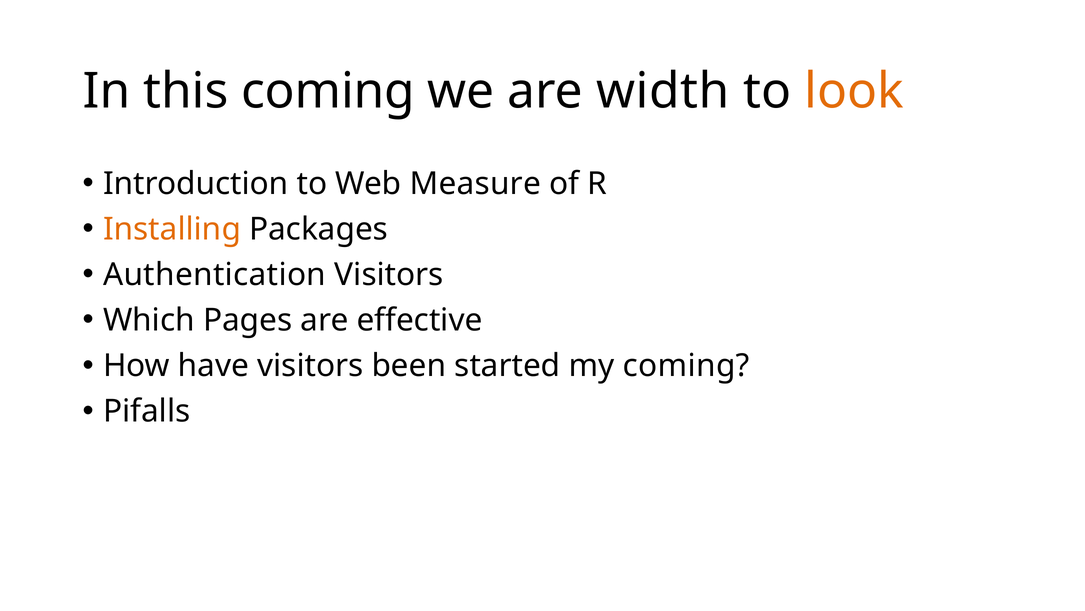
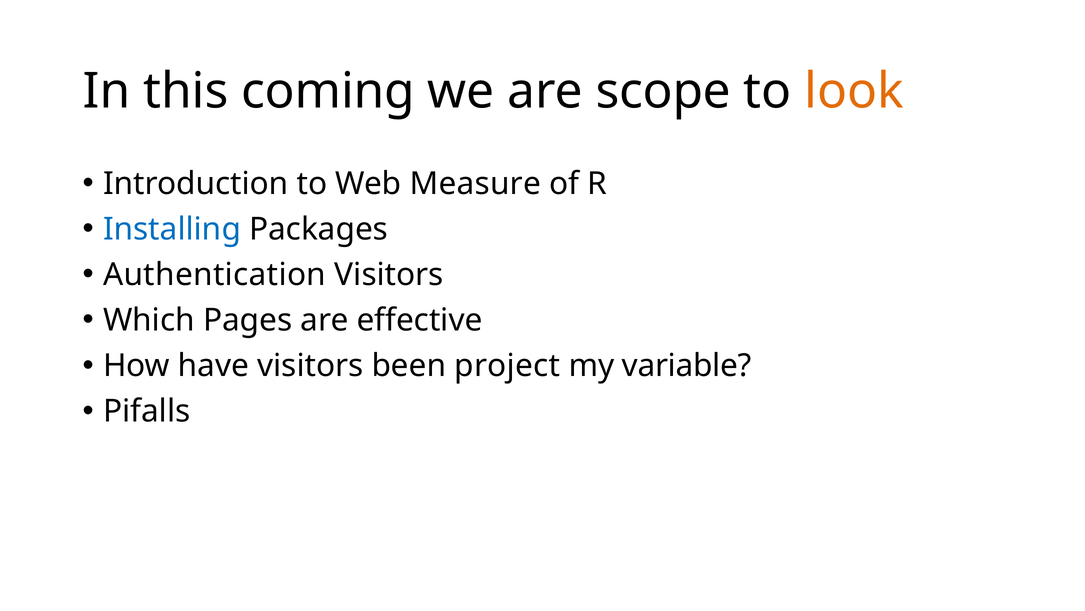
width: width -> scope (663, 91)
Installing colour: orange -> blue (172, 229)
started: started -> project (507, 365)
my coming: coming -> variable (687, 365)
